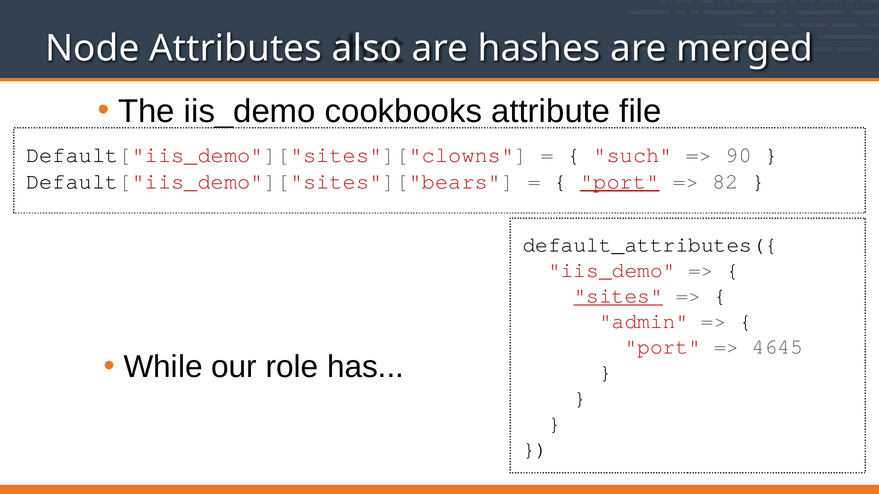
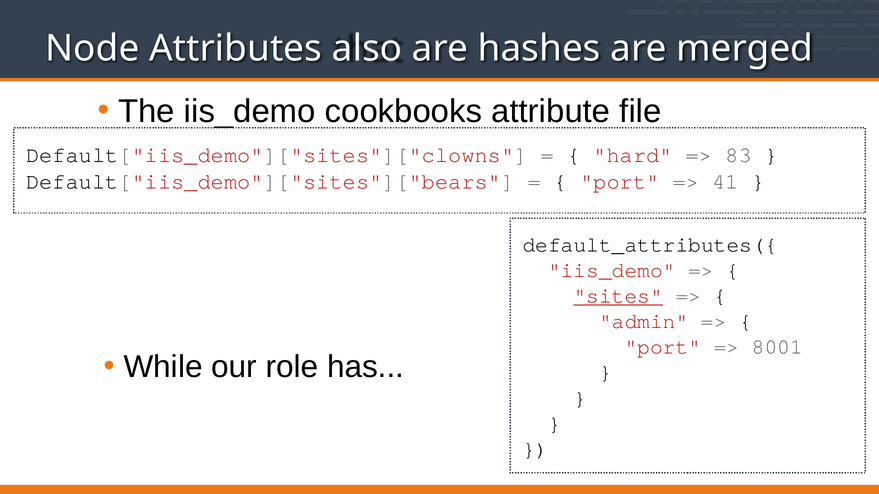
such: such -> hard (633, 155)
90: 90 -> 83 (739, 155)
port underline: present -> none (620, 181)
82: 82 -> 41 (725, 181)
4645: 4645 -> 8001 (777, 347)
